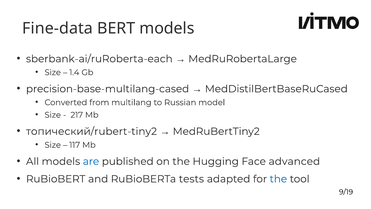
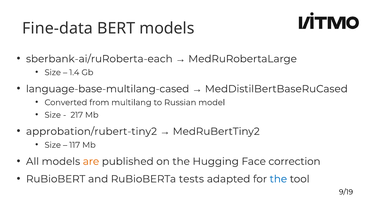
precision-base-multilang-cased: precision-base-multilang-cased -> language-base-multilang-cased (108, 89)
топический/rubert-tiny2: топический/rubert-tiny2 -> approbation/rubert-tiny2 (92, 131)
are colour: blue -> orange (91, 161)
advanced: advanced -> correction (294, 161)
